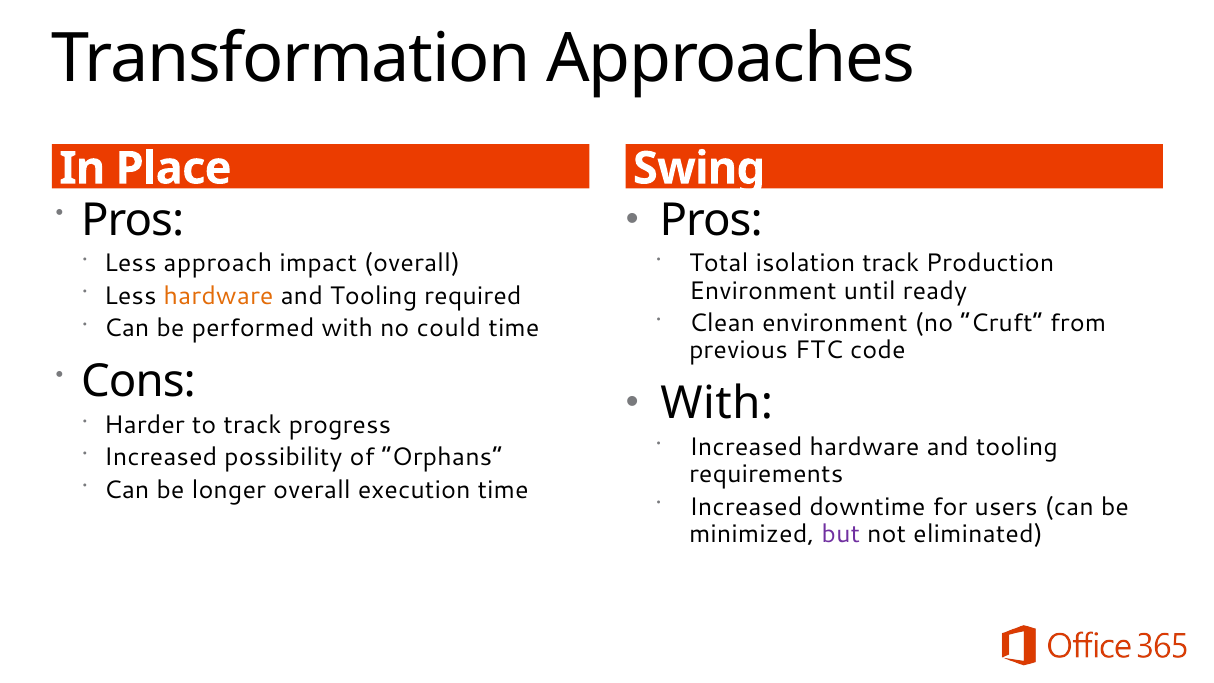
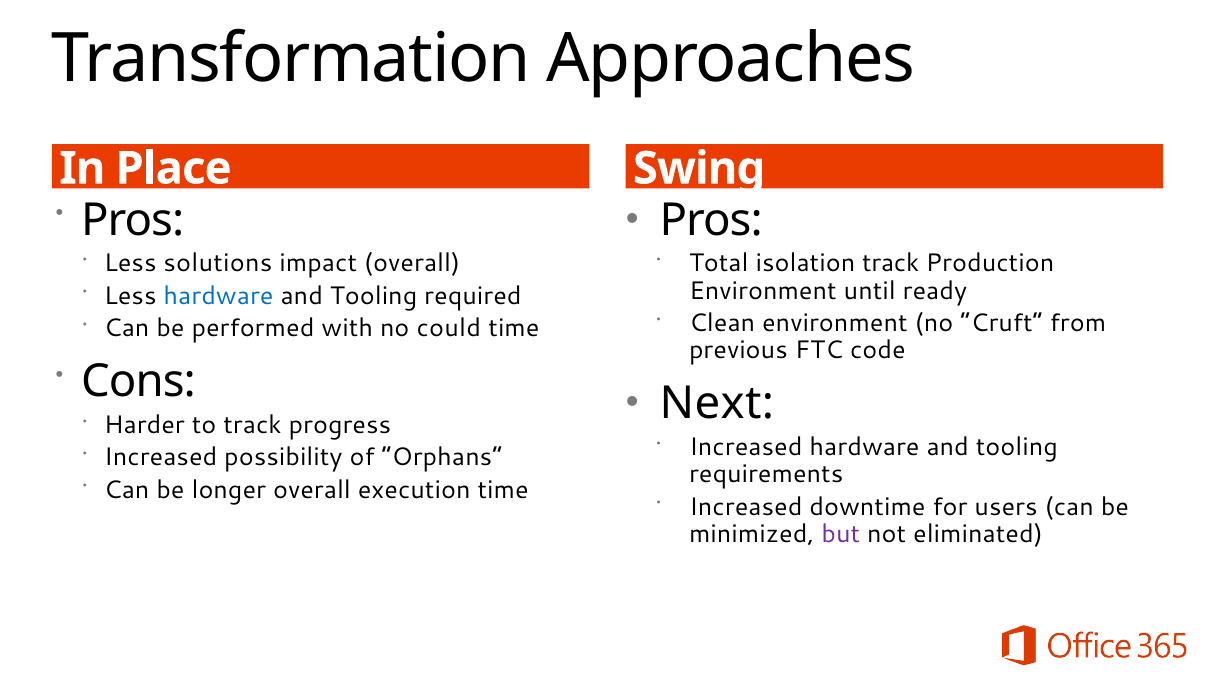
approach: approach -> solutions (218, 264)
hardware colour: orange -> blue (219, 296)
With: With -> Next (717, 404)
